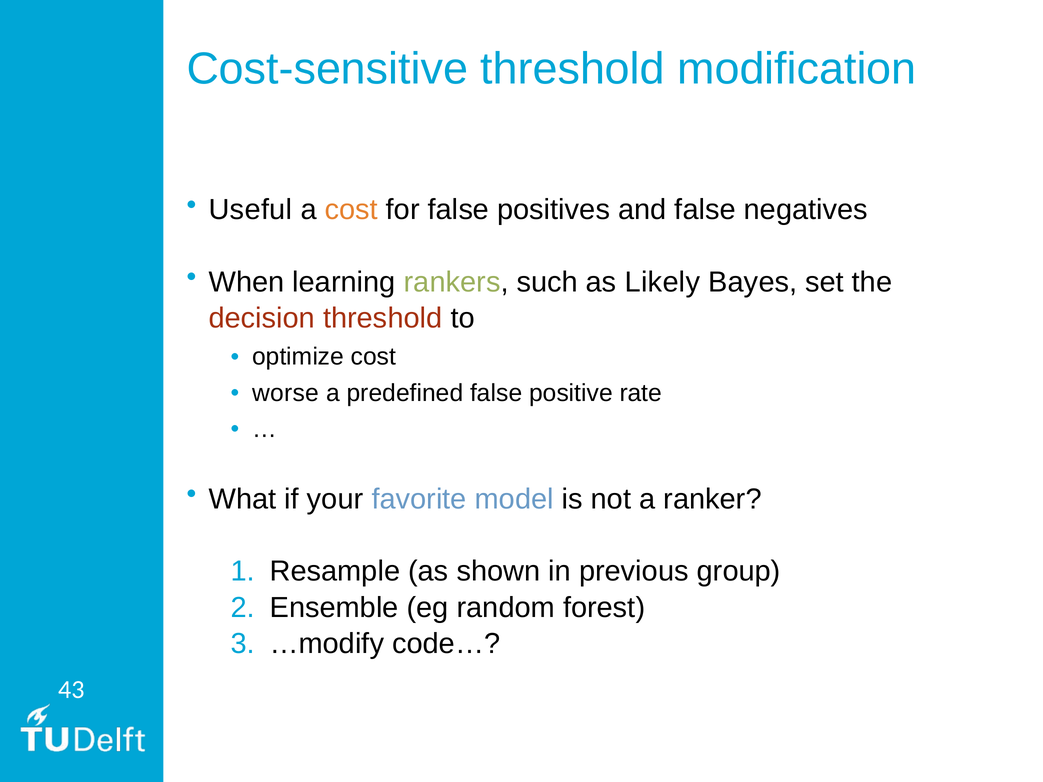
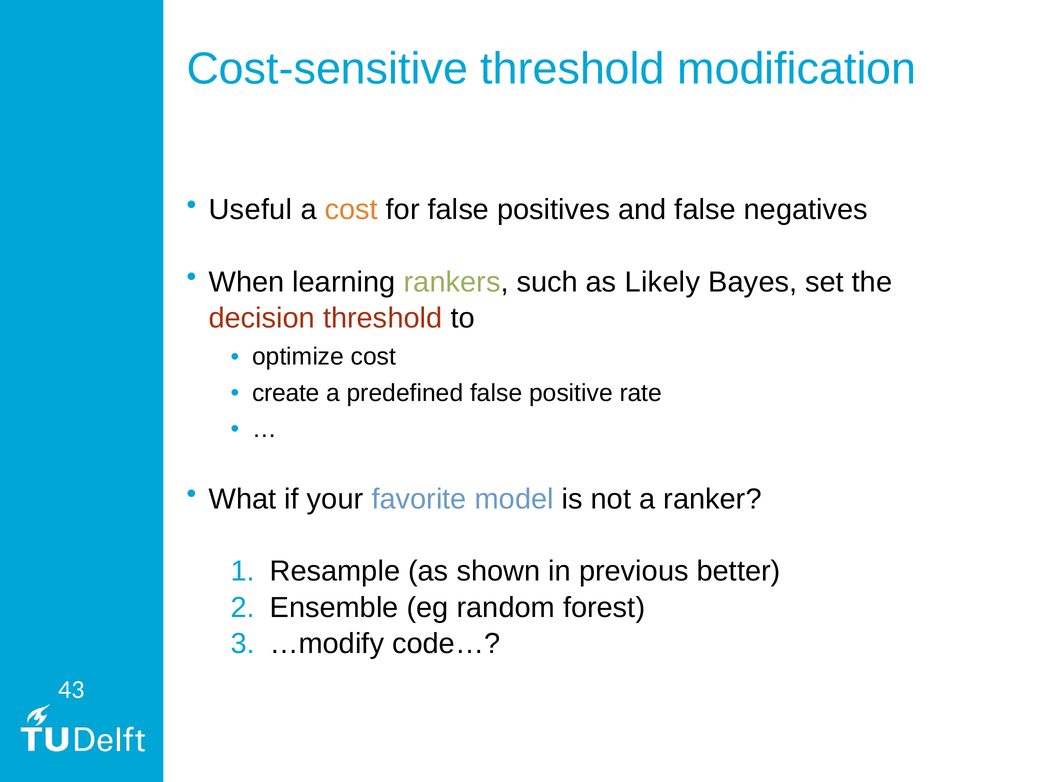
worse: worse -> create (286, 393)
group: group -> better (739, 572)
